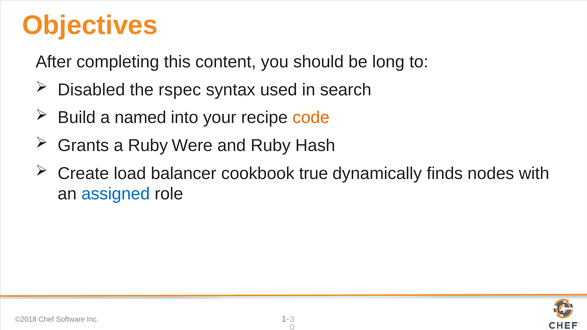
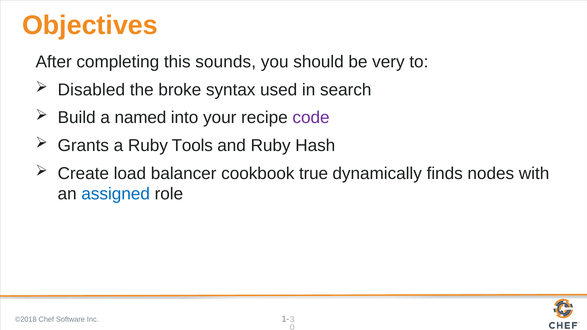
content: content -> sounds (226, 62)
long: long -> very (388, 62)
rspec: rspec -> broke (180, 90)
code colour: orange -> purple (311, 118)
Were: Were -> Tools (192, 146)
